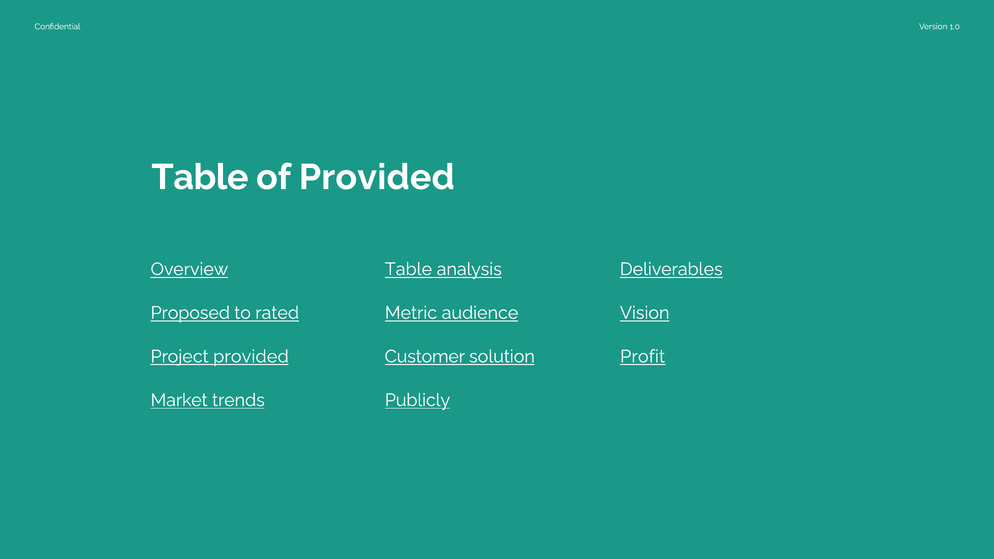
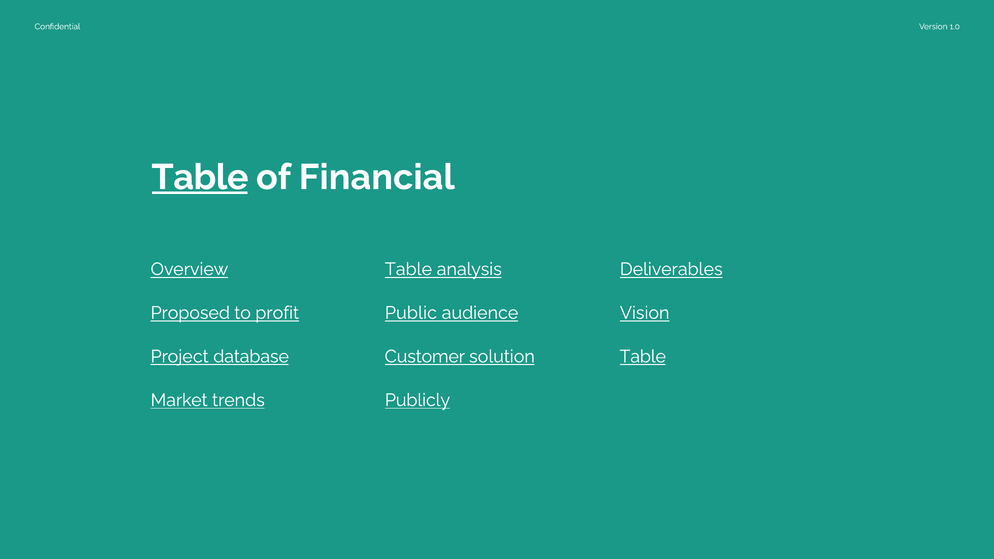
Table underline: none -> present (200, 177)
of Provided: Provided -> Financial (377, 177)
rated: rated -> profit (277, 313)
Metric: Metric -> Public (411, 313)
Project provided: provided -> database (251, 357)
Profit: Profit -> Table (643, 357)
